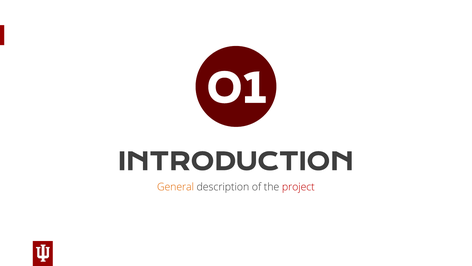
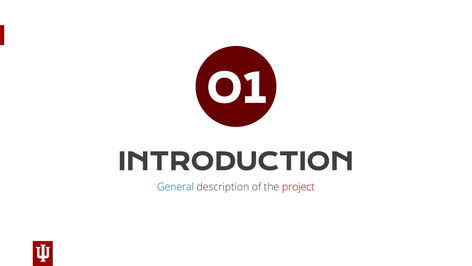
General colour: orange -> blue (175, 187)
